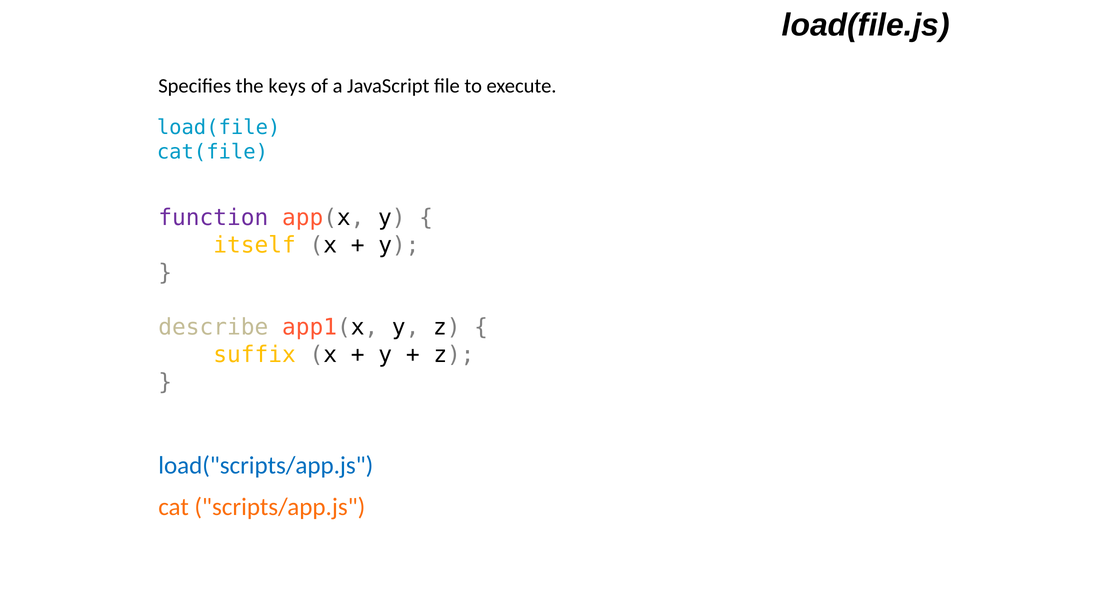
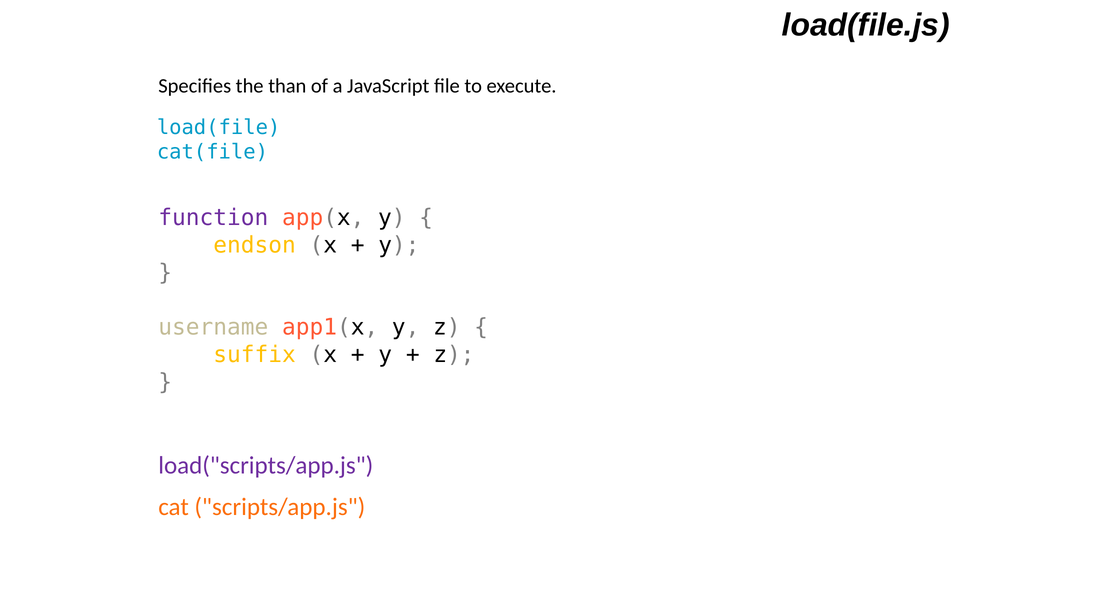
keys: keys -> than (287, 86)
itself: itself -> endson (255, 245)
describe: describe -> username (213, 327)
load("scripts/app.js colour: blue -> purple (266, 466)
